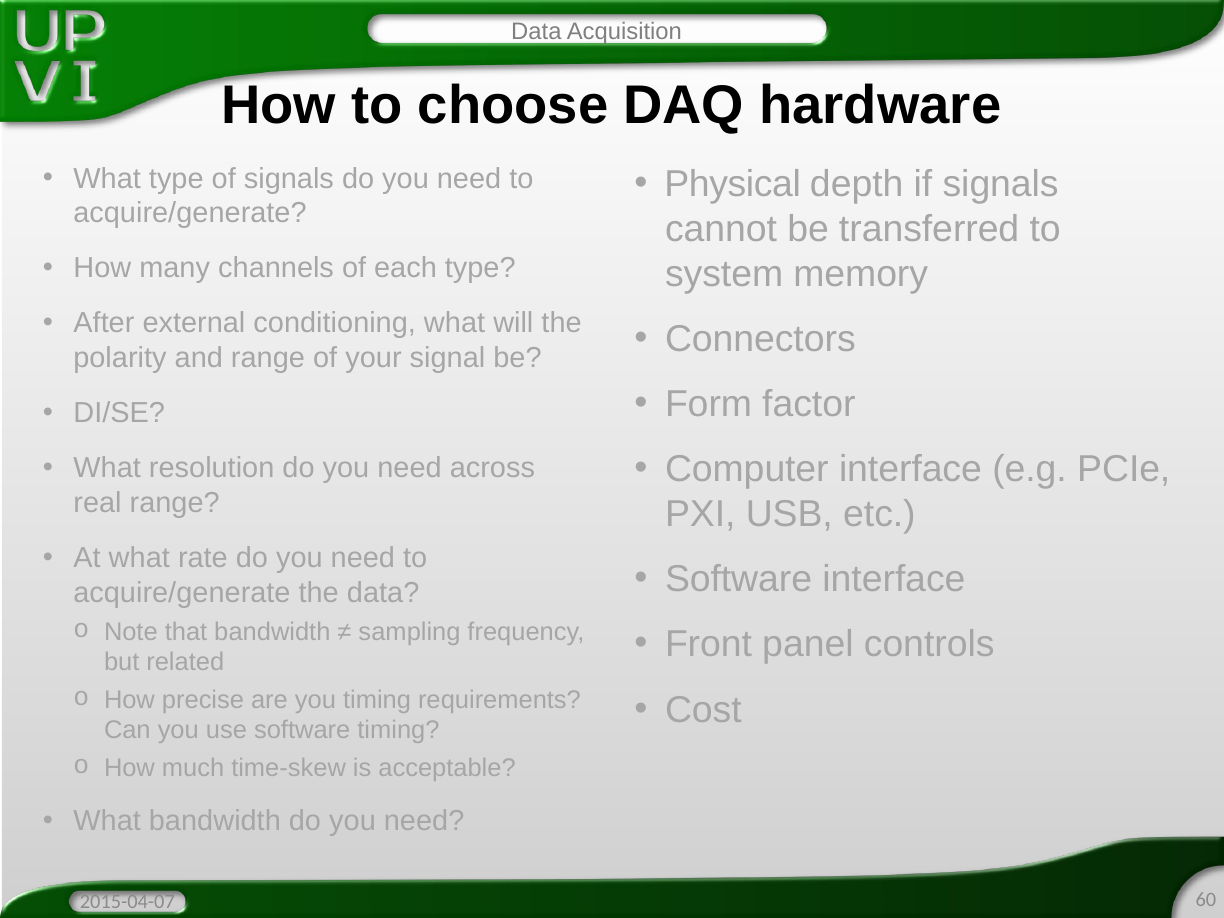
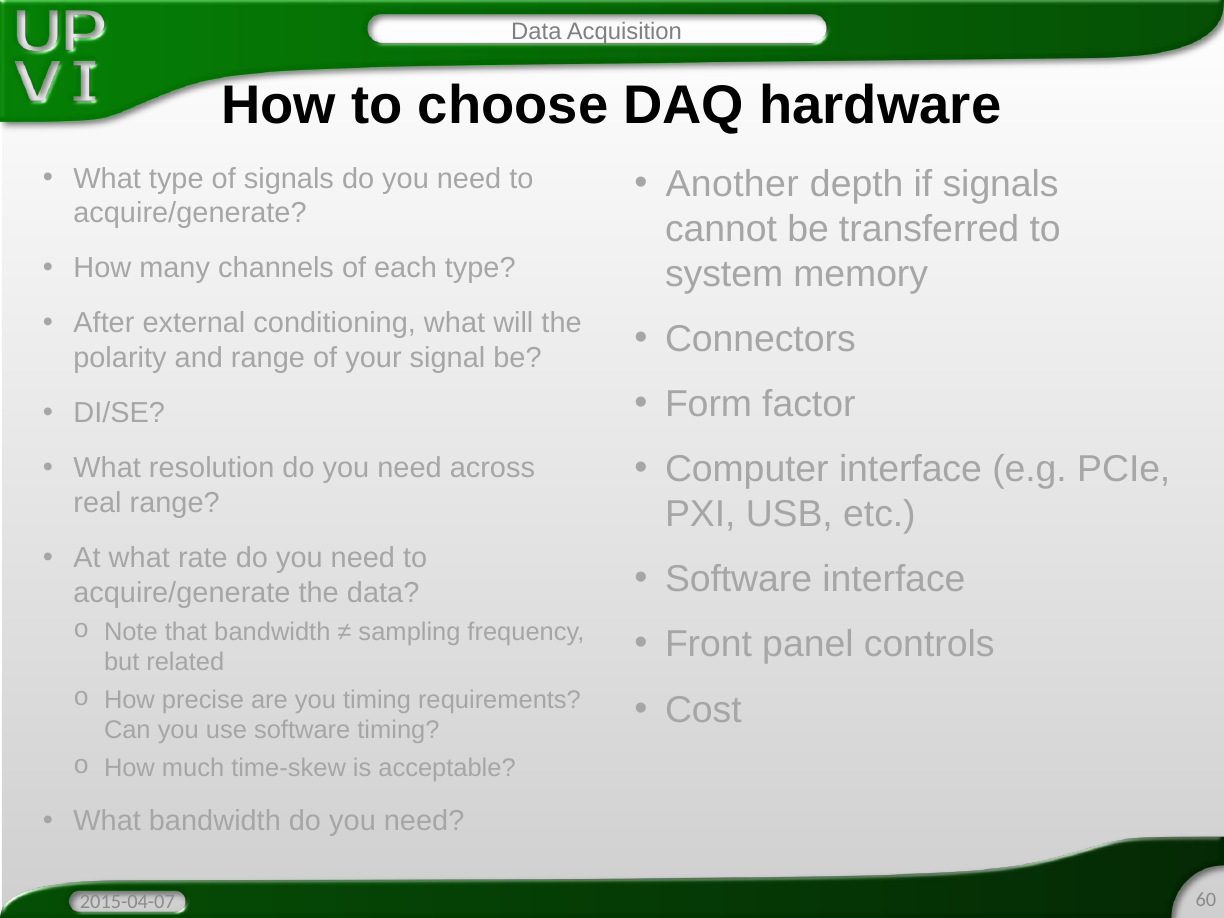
Physical: Physical -> Another (732, 184)
